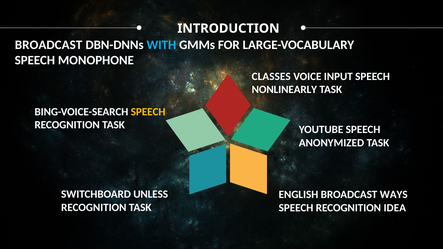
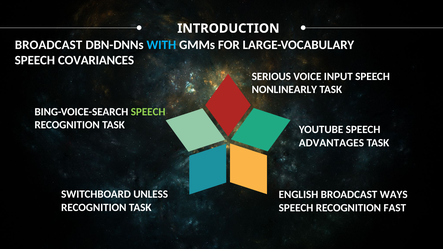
MONOPHONE: MONOPHONE -> COVARIANCES (96, 60)
CLASSES: CLASSES -> SERIOUS (271, 76)
SPEECH colour: yellow -> light green (148, 112)
ANONYMIZED: ANONYMIZED -> ADVANTAGES (331, 143)
IDEA: IDEA -> FAST (395, 208)
